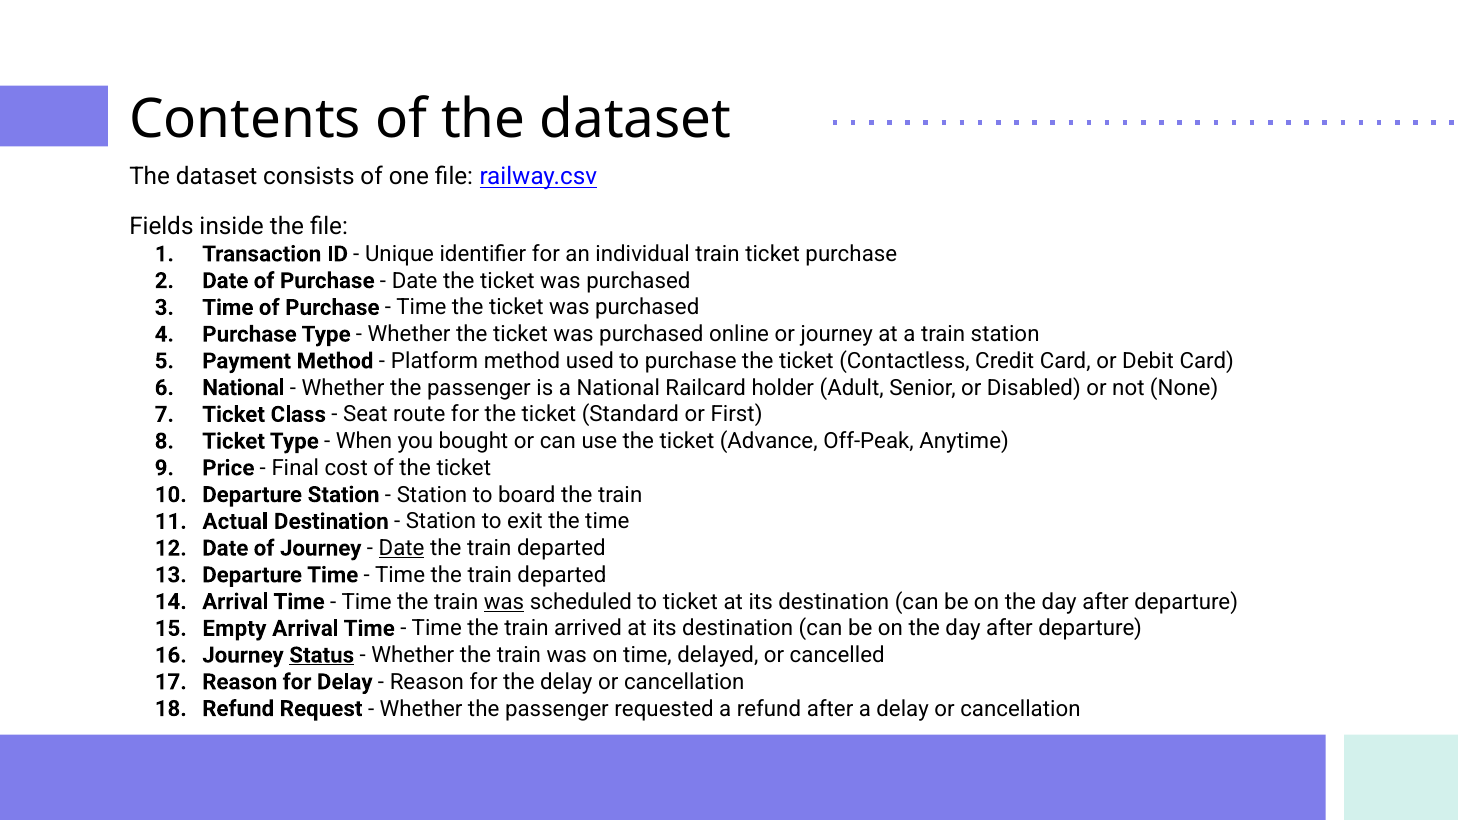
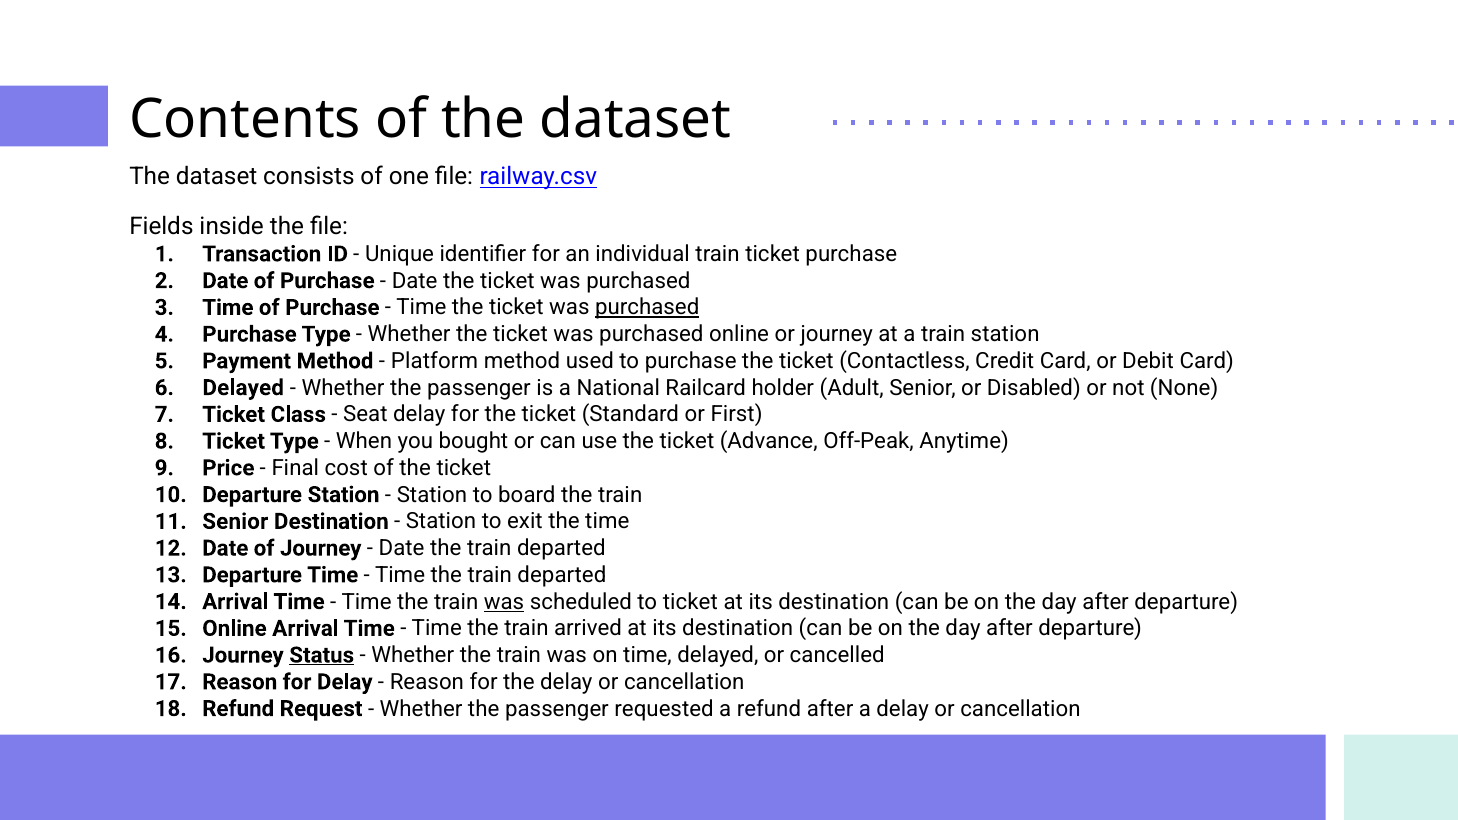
purchased underline: none -> present (647, 308)
National: National -> Delayed (243, 388)
Seat route: route -> delay (419, 415)
Actual: Actual -> Senior (235, 522)
Date underline: present -> none (402, 548)
Empty: Empty -> Online (234, 629)
